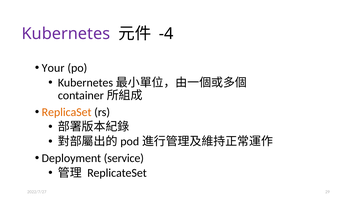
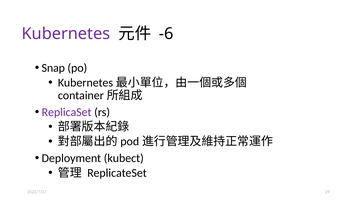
-4: -4 -> -6 (166, 34)
Your: Your -> Snap (53, 68)
ReplicaSet colour: orange -> purple (67, 112)
service: service -> kubect (124, 158)
